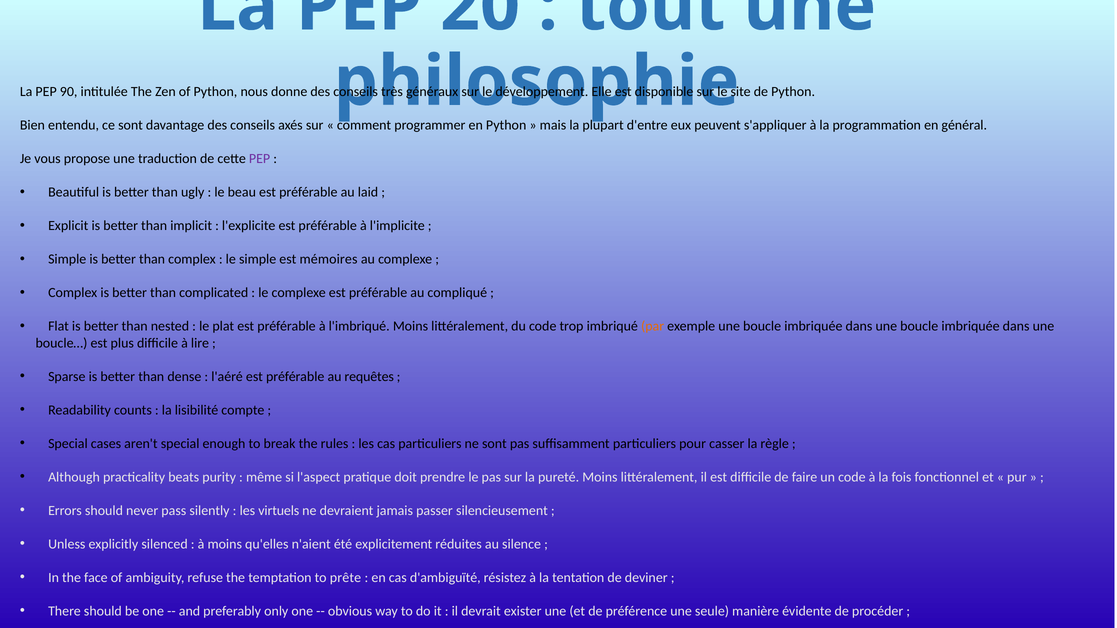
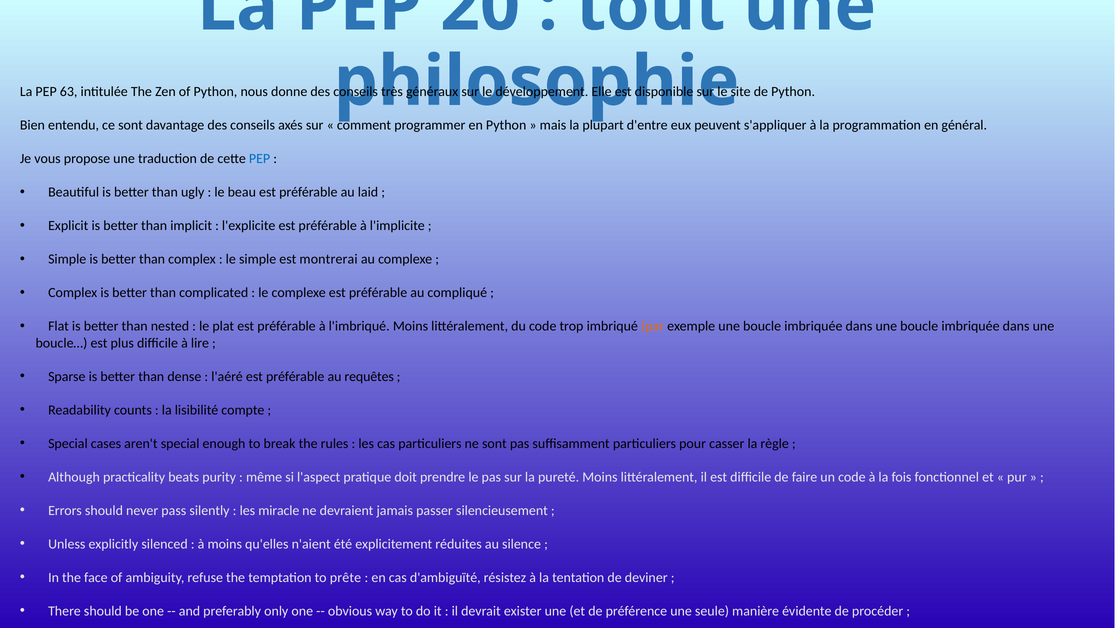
90: 90 -> 63 (69, 92)
PEP colour: purple -> blue (260, 159)
mémoires: mémoires -> montrerai (329, 259)
virtuels: virtuels -> miracle (279, 511)
